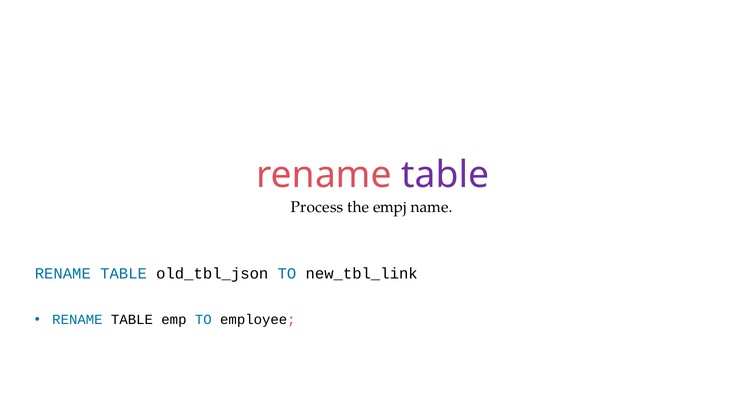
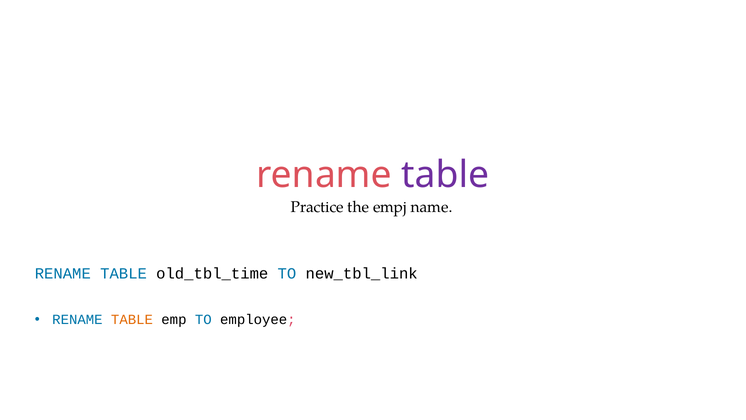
Process: Process -> Practice (317, 207)
old_tbl_json: old_tbl_json -> old_tbl_time (212, 274)
TABLE colour: black -> orange (132, 319)
